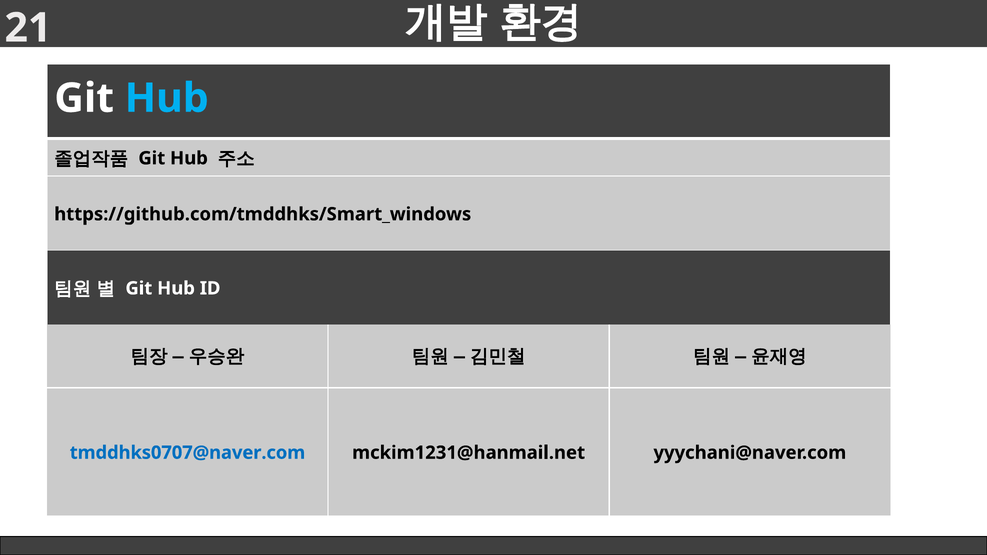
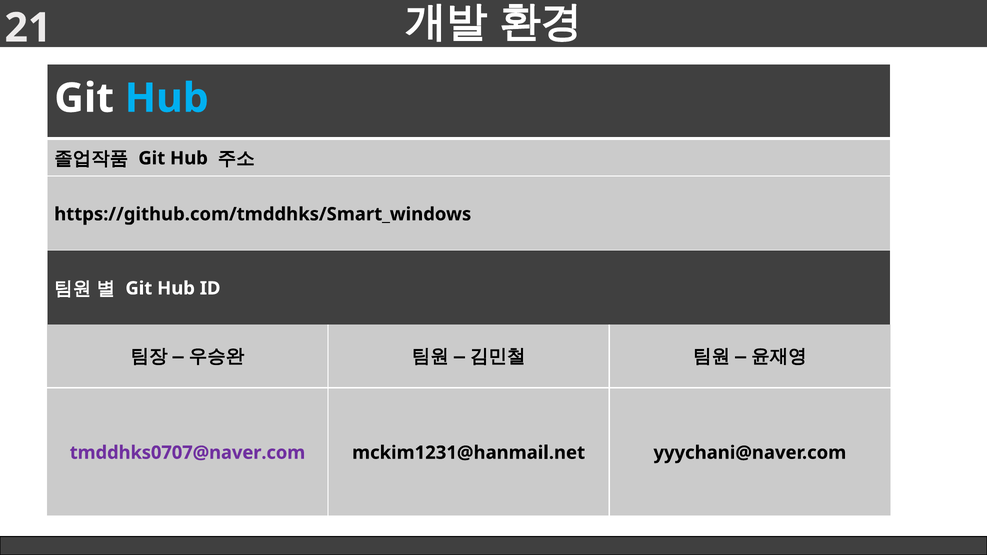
tmddhks0707@naver.com colour: blue -> purple (187, 453)
